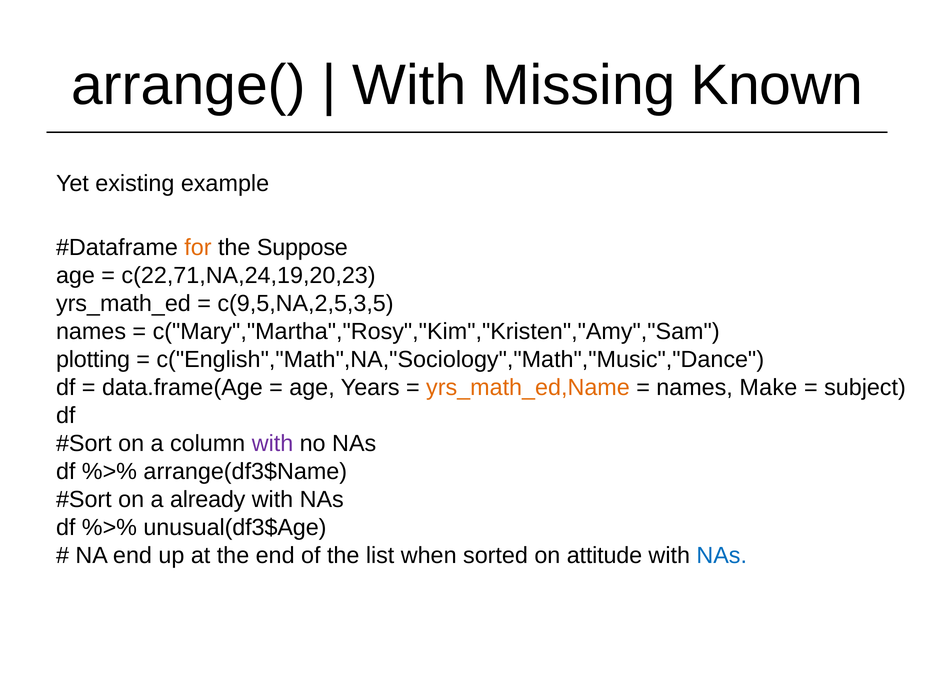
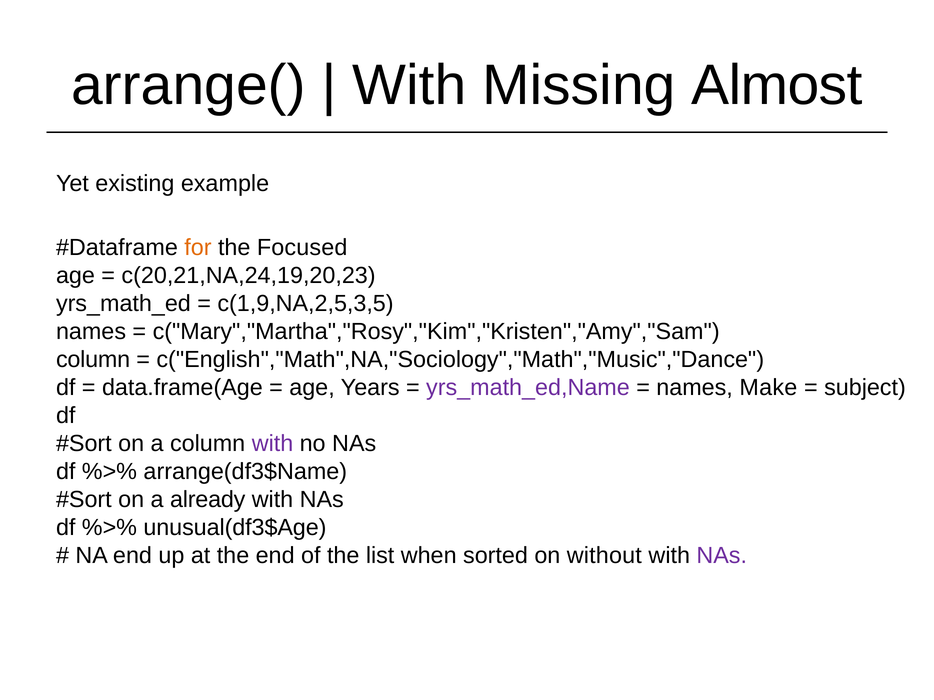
Known: Known -> Almost (777, 86)
Suppose: Suppose -> Focused (302, 248)
c(22,71,NA,24,19,20,23: c(22,71,NA,24,19,20,23 -> c(20,21,NA,24,19,20,23 (249, 276)
c(9,5,NA,2,5,3,5: c(9,5,NA,2,5,3,5 -> c(1,9,NA,2,5,3,5 (306, 304)
plotting: plotting -> column (93, 360)
yrs_math_ed,Name colour: orange -> purple (528, 388)
attitude: attitude -> without (604, 556)
NAs colour: blue -> purple (722, 556)
